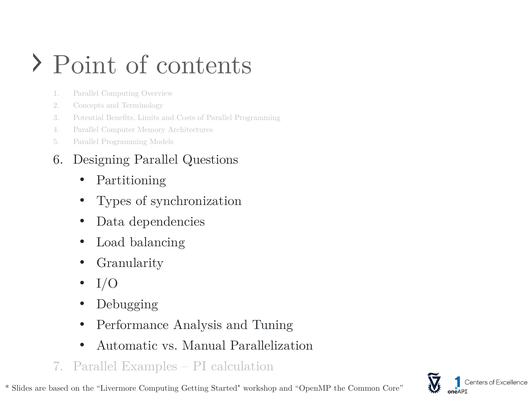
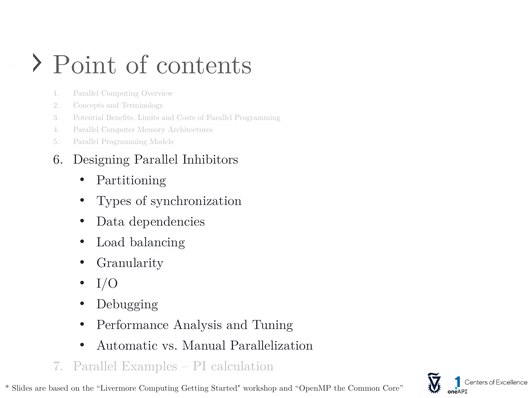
Questions: Questions -> Inhibitors (210, 159)
